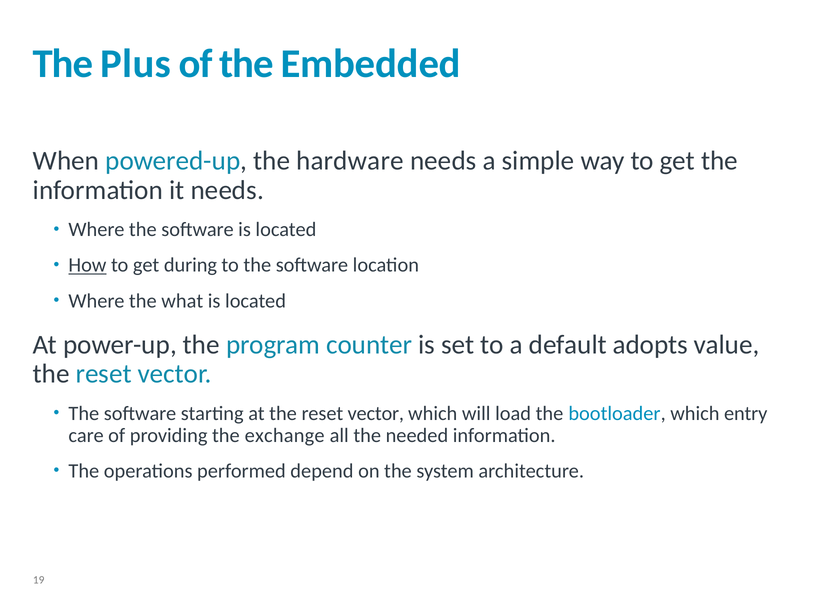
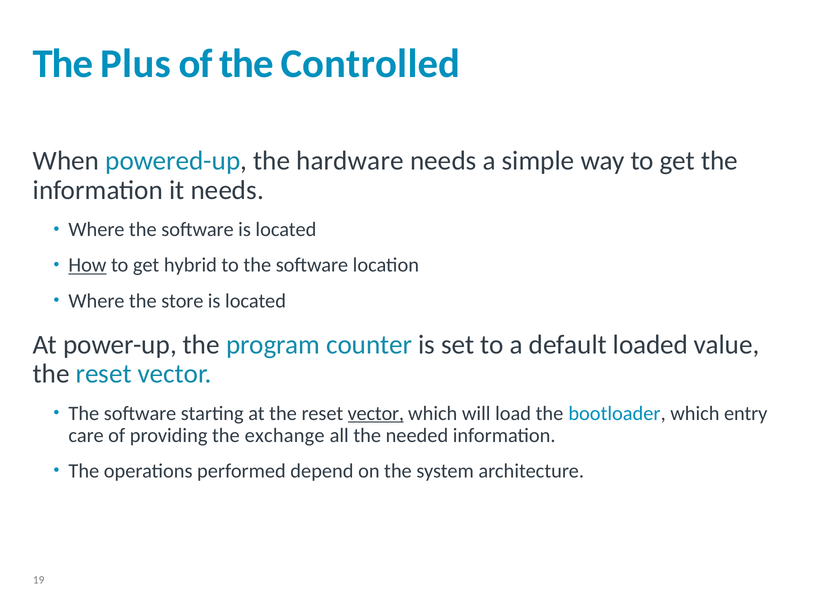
Embedded: Embedded -> Controlled (370, 64)
during: during -> hybrid (190, 265)
what: what -> store (182, 301)
adopts: adopts -> loaded (650, 345)
vector underline: none -> present (376, 413)
